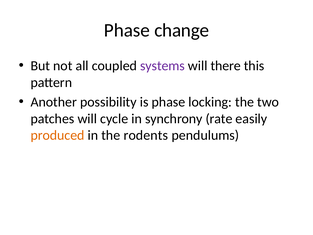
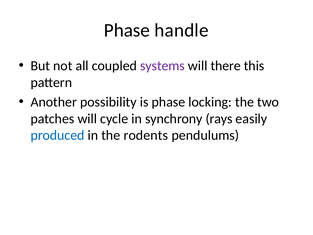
change: change -> handle (182, 30)
rate: rate -> rays (219, 119)
produced colour: orange -> blue (58, 135)
